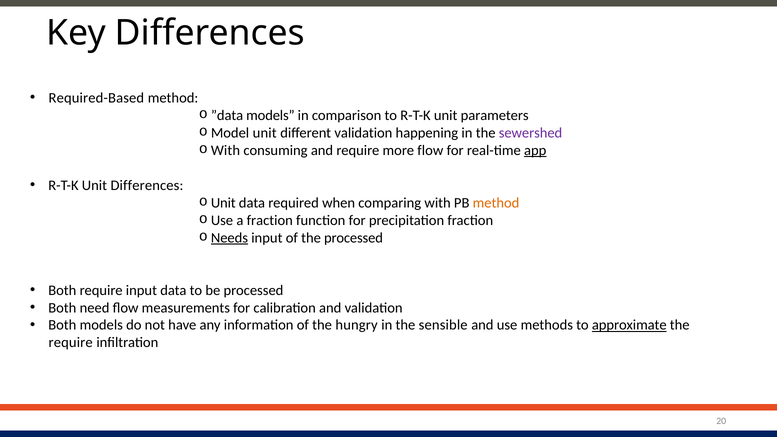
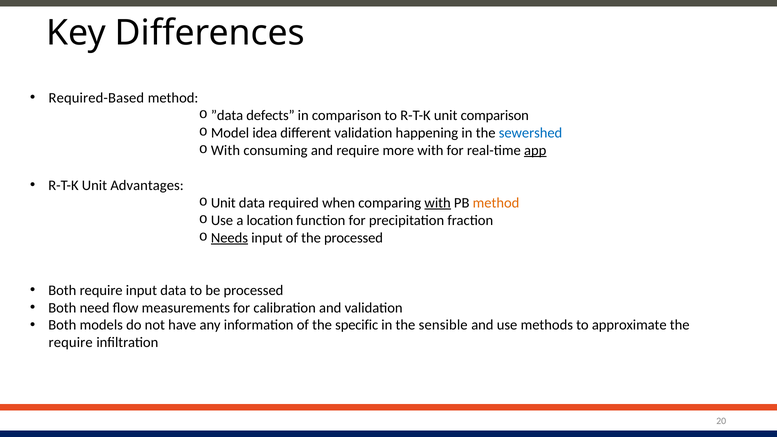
”data models: models -> defects (270, 115)
unit parameters: parameters -> comparison (495, 115)
Model unit: unit -> idea (265, 133)
sewershed colour: purple -> blue (531, 133)
more flow: flow -> with (430, 150)
Unit Differences: Differences -> Advantages (147, 185)
with underline: none -> present (438, 203)
a fraction: fraction -> location (270, 220)
hungry: hungry -> specific (357, 325)
approximate underline: present -> none (629, 325)
